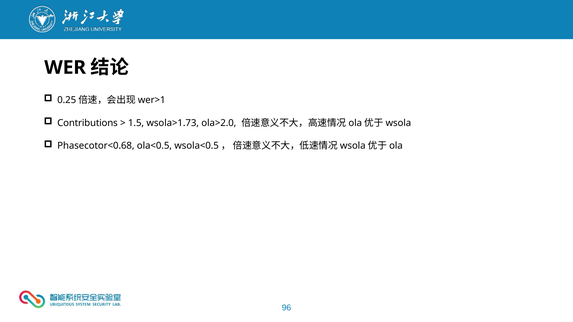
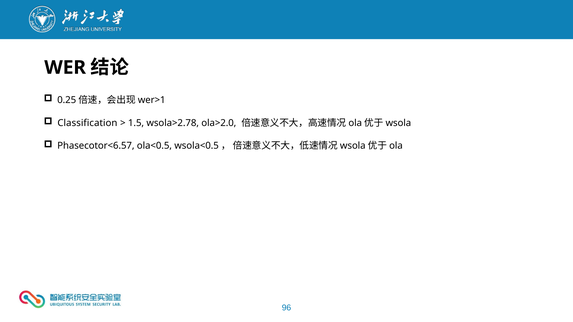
Contributions: Contributions -> Classification (87, 123)
wsola>1.73: wsola>1.73 -> wsola>2.78 (173, 123)
Phasecotor<0.68: Phasecotor<0.68 -> Phasecotor<6.57 (96, 146)
